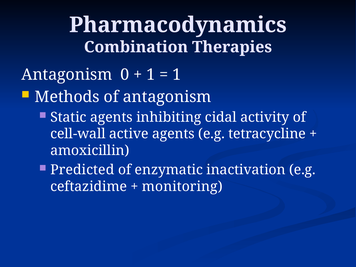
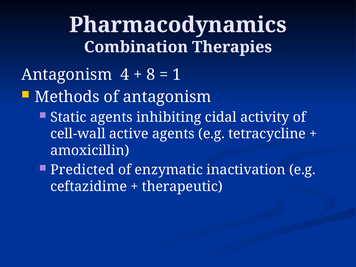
0: 0 -> 4 (125, 75)
1: 1 -> 8 (151, 75)
monitoring: monitoring -> therapeutic (182, 187)
